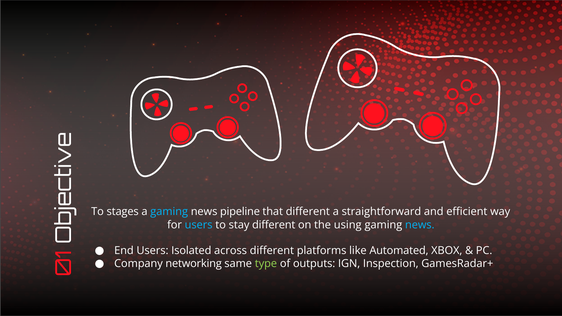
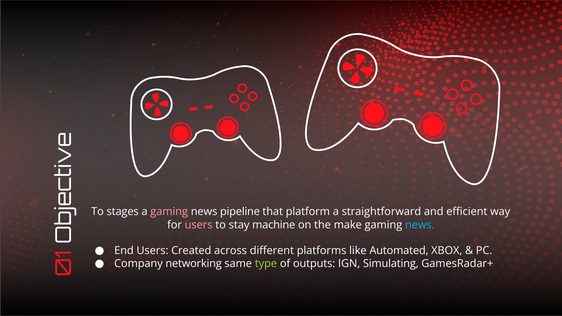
gaming colour: light blue -> pink (169, 212)
that different: different -> platform (308, 212)
users colour: light blue -> pink (199, 225)
stay different: different -> machine (274, 225)
using: using -> make (348, 225)
Isolated: Isolated -> Created (191, 251)
Inspection: Inspection -> Simulating (391, 264)
